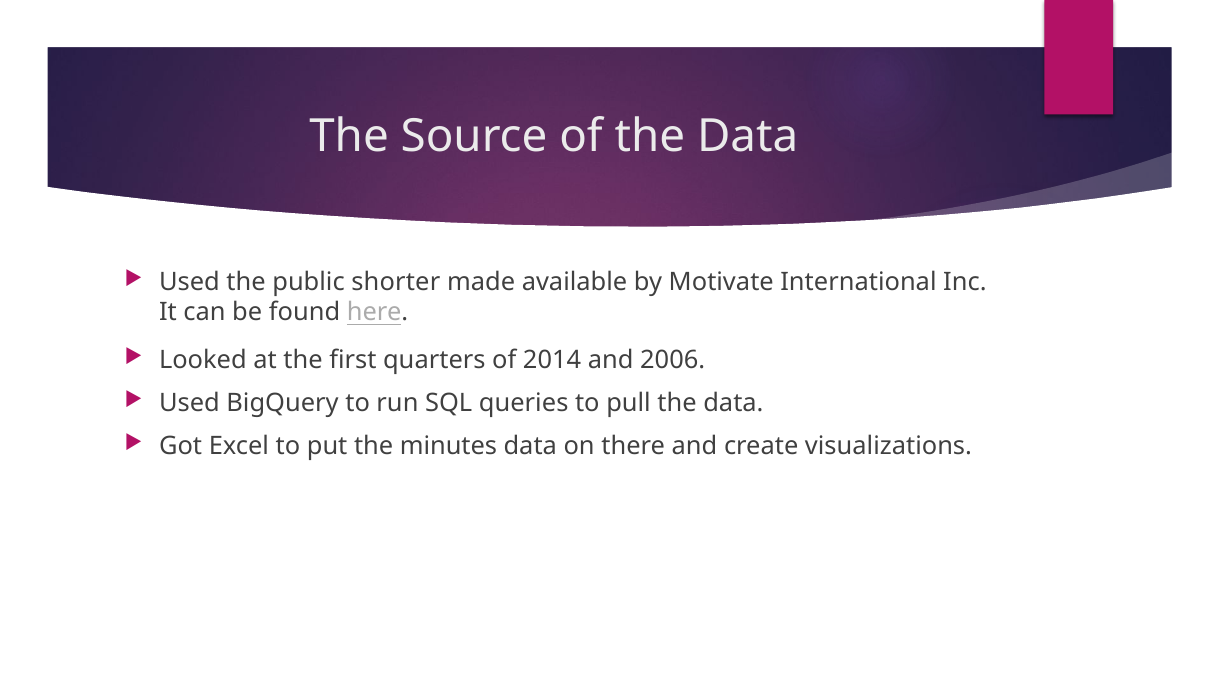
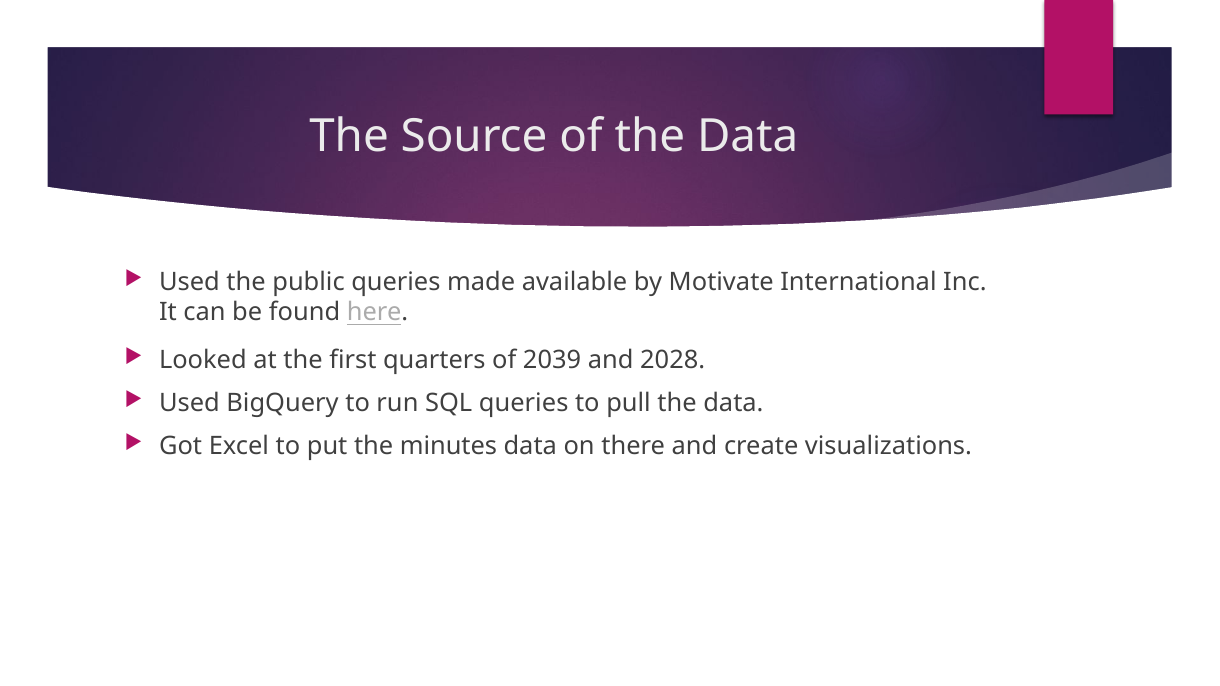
public shorter: shorter -> queries (396, 282)
2014: 2014 -> 2039 (552, 360)
2006: 2006 -> 2028 (673, 360)
